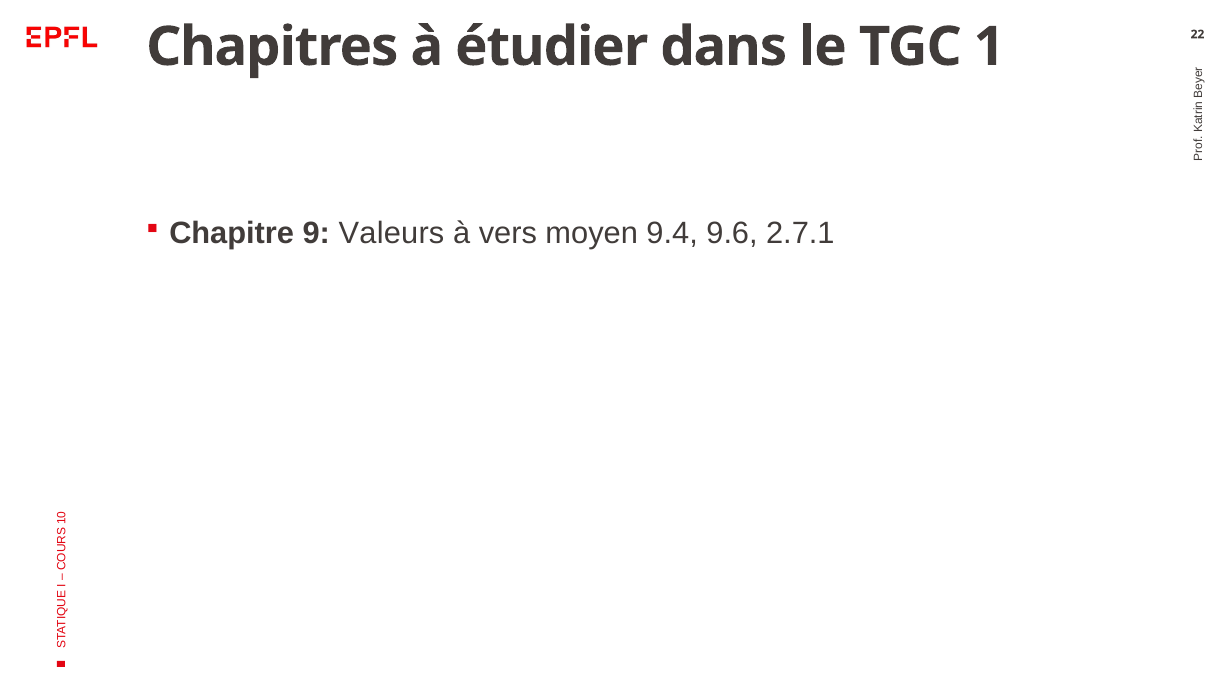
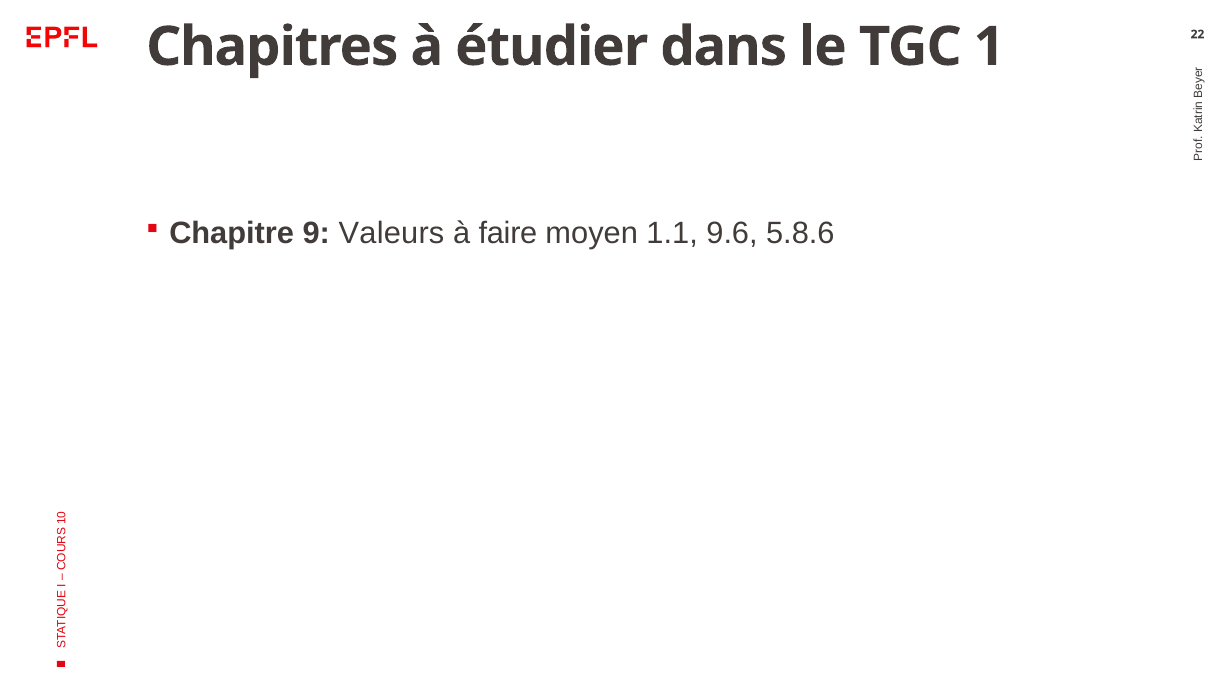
vers: vers -> faire (508, 233)
9.4: 9.4 -> 1.1 (672, 233)
2.7.1: 2.7.1 -> 5.8.6 (800, 233)
